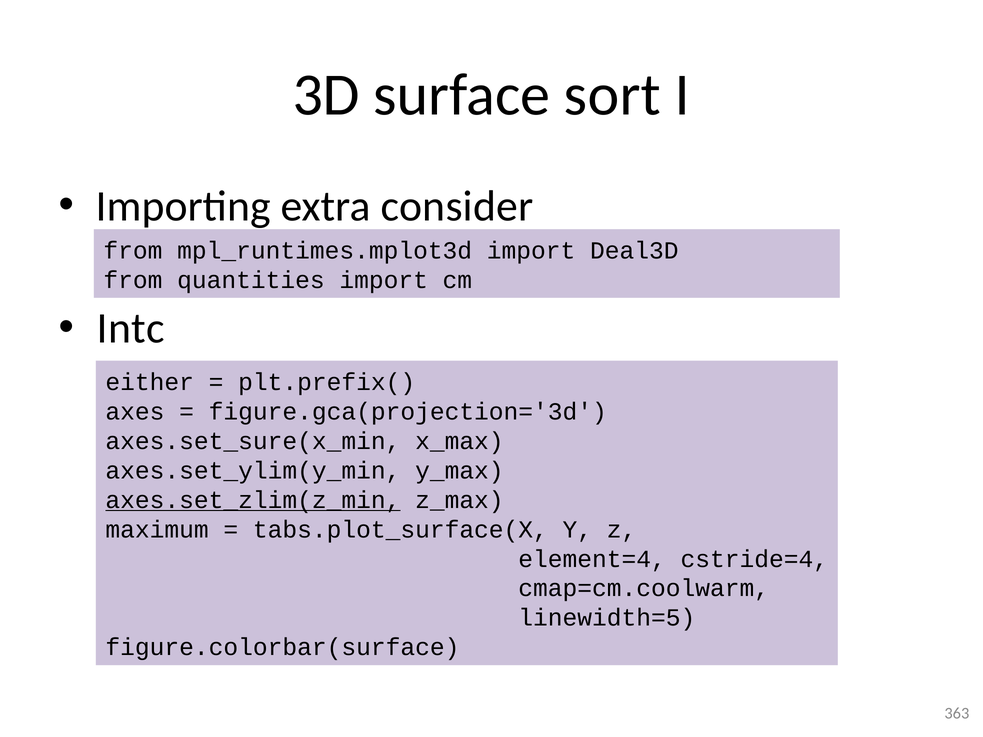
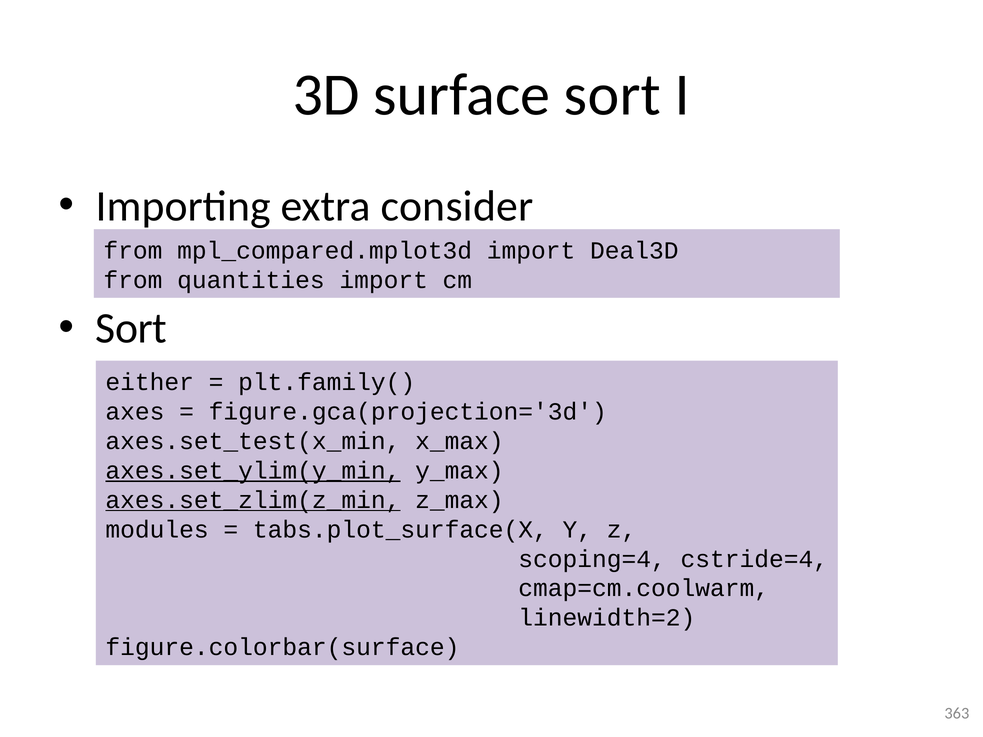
mpl_runtimes.mplot3d: mpl_runtimes.mplot3d -> mpl_compared.mplot3d (325, 251)
Intc: Intc -> Sort (131, 329)
plt.prefix(: plt.prefix( -> plt.family( (327, 382)
axes.set_sure(x_min: axes.set_sure(x_min -> axes.set_test(x_min (253, 441)
axes.set_ylim(y_min underline: none -> present (253, 471)
maximum: maximum -> modules (157, 530)
element=4: element=4 -> scoping=4 (592, 559)
linewidth=5: linewidth=5 -> linewidth=2 (607, 618)
